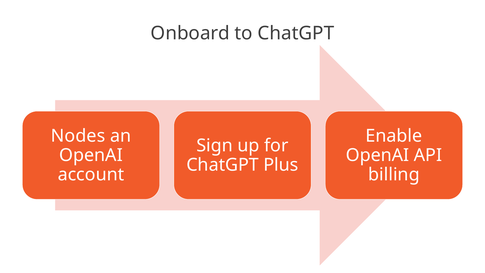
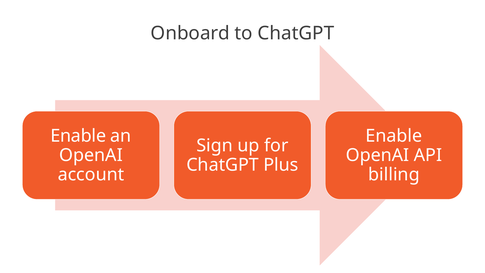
Nodes: Nodes -> Enable (78, 136)
